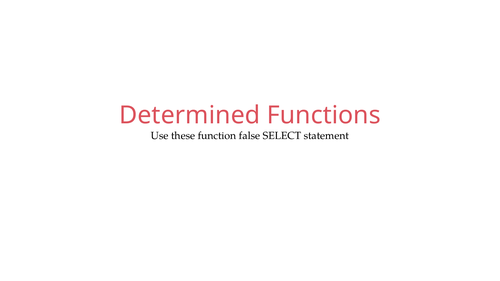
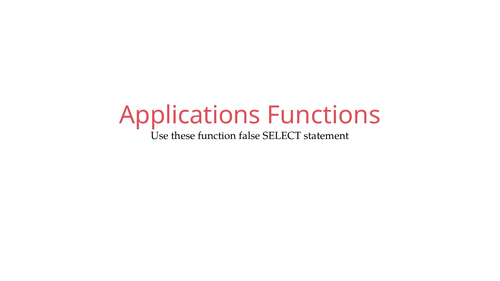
Determined: Determined -> Applications (190, 115)
